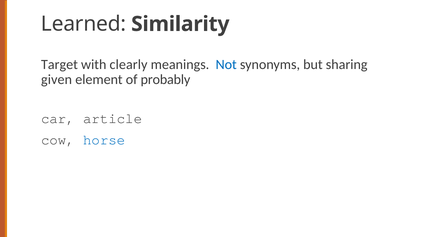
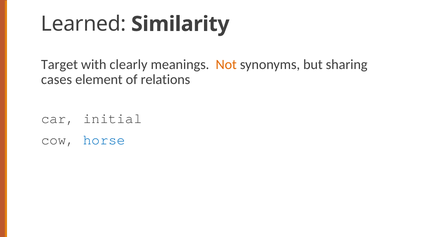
Not colour: blue -> orange (226, 64)
given: given -> cases (57, 80)
probably: probably -> relations (165, 80)
article: article -> initial (113, 118)
